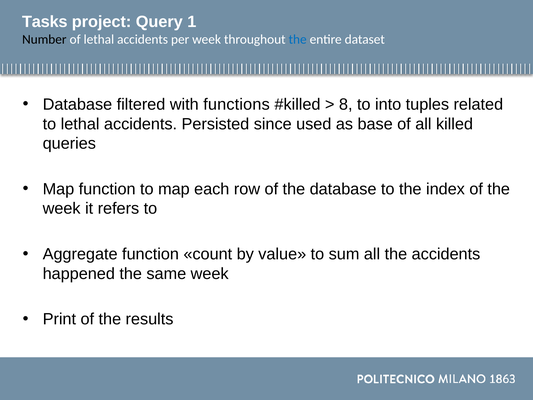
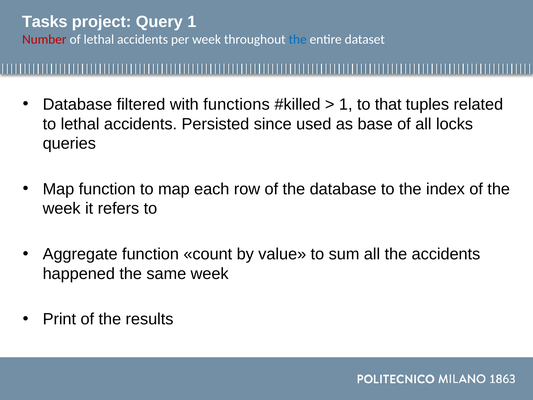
Number colour: black -> red (44, 39)
8: 8 -> 1 (346, 104)
into: into -> that (388, 104)
killed: killed -> locks (455, 124)
